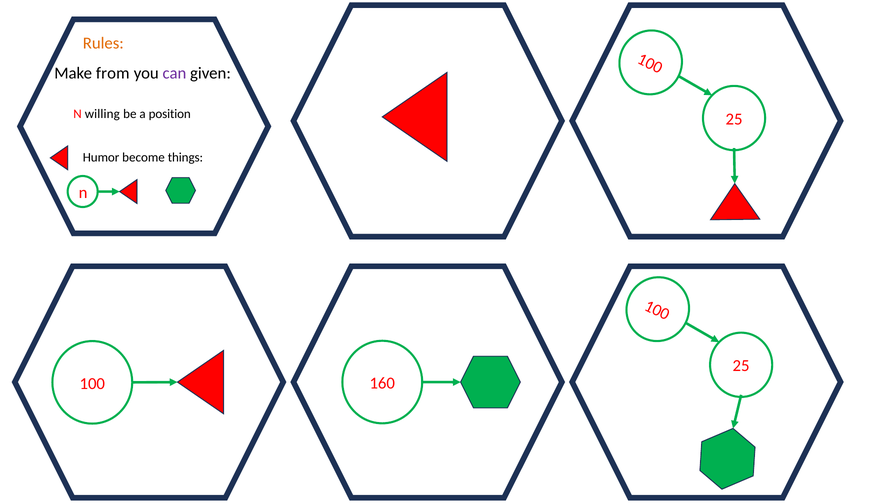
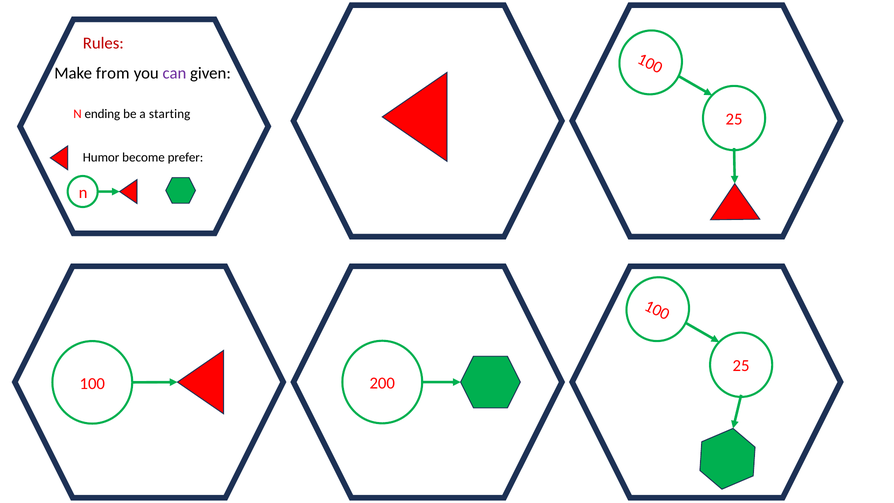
Rules colour: orange -> red (103, 43)
willing: willing -> ending (102, 114)
position: position -> starting (170, 114)
things: things -> prefer (185, 157)
160: 160 -> 200 (382, 383)
